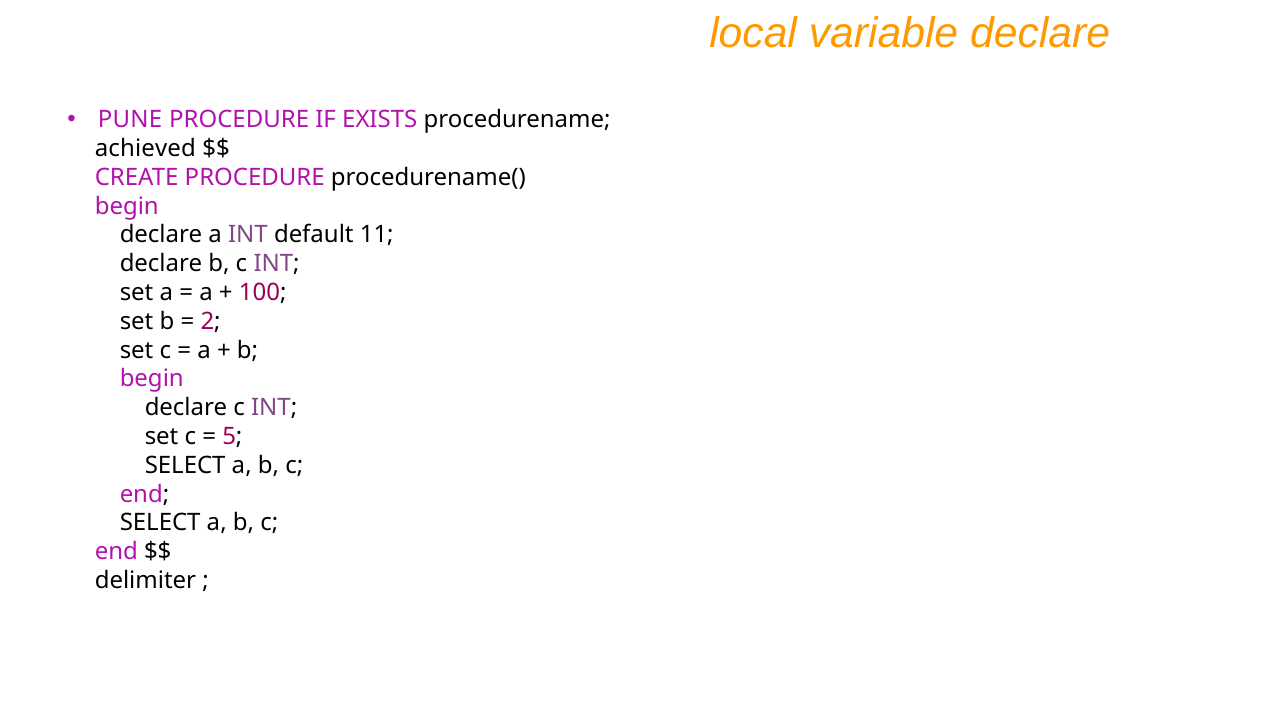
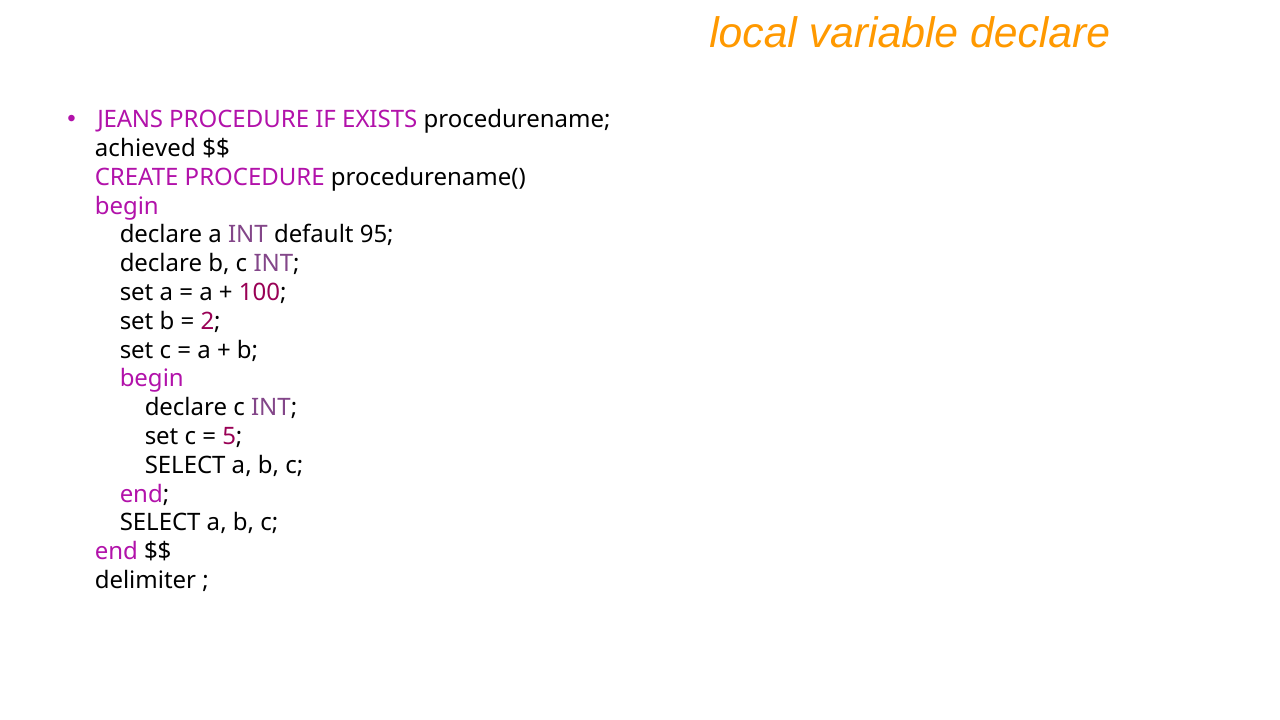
PUNE: PUNE -> JEANS (130, 120)
11: 11 -> 95 (377, 235)
